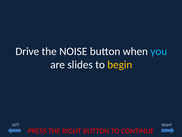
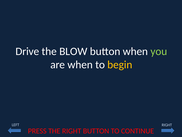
NOISE: NOISE -> BLOW (73, 51)
you colour: light blue -> light green (159, 51)
are slides: slides -> when (80, 64)
